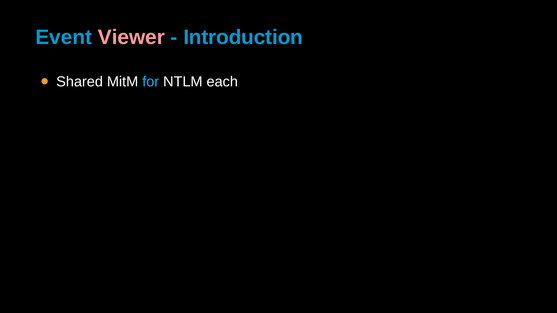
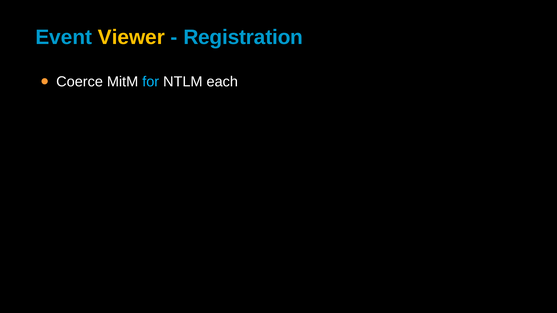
Viewer colour: pink -> yellow (131, 37)
Introduction: Introduction -> Registration (243, 37)
Shared: Shared -> Coerce (80, 82)
